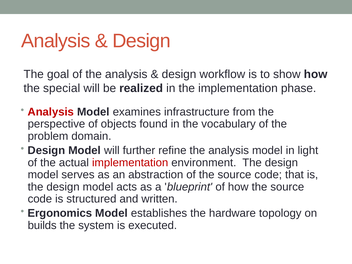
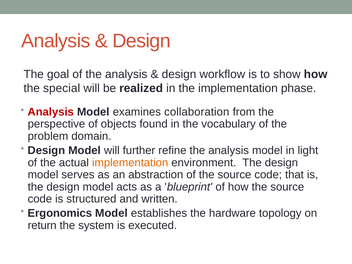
infrastructure: infrastructure -> collaboration (197, 112)
implementation colour: red -> orange (130, 163)
builds: builds -> return (42, 225)
